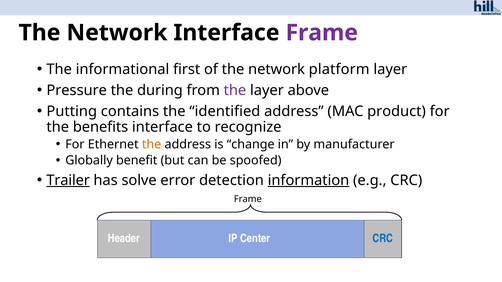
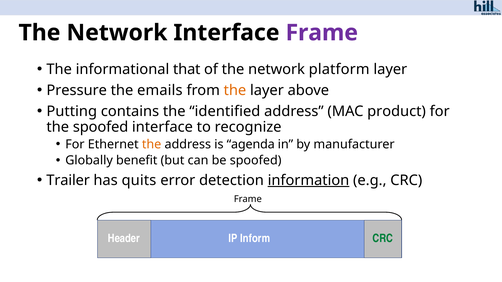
first: first -> that (187, 69)
during: during -> emails (160, 90)
the colour: purple -> orange (235, 90)
the benefits: benefits -> spoofed (101, 127)
change: change -> agenda (251, 144)
Trailer underline: present -> none (68, 181)
solve: solve -> quits (139, 181)
Center: Center -> Inform (255, 239)
CRC colour: blue -> green (383, 239)
